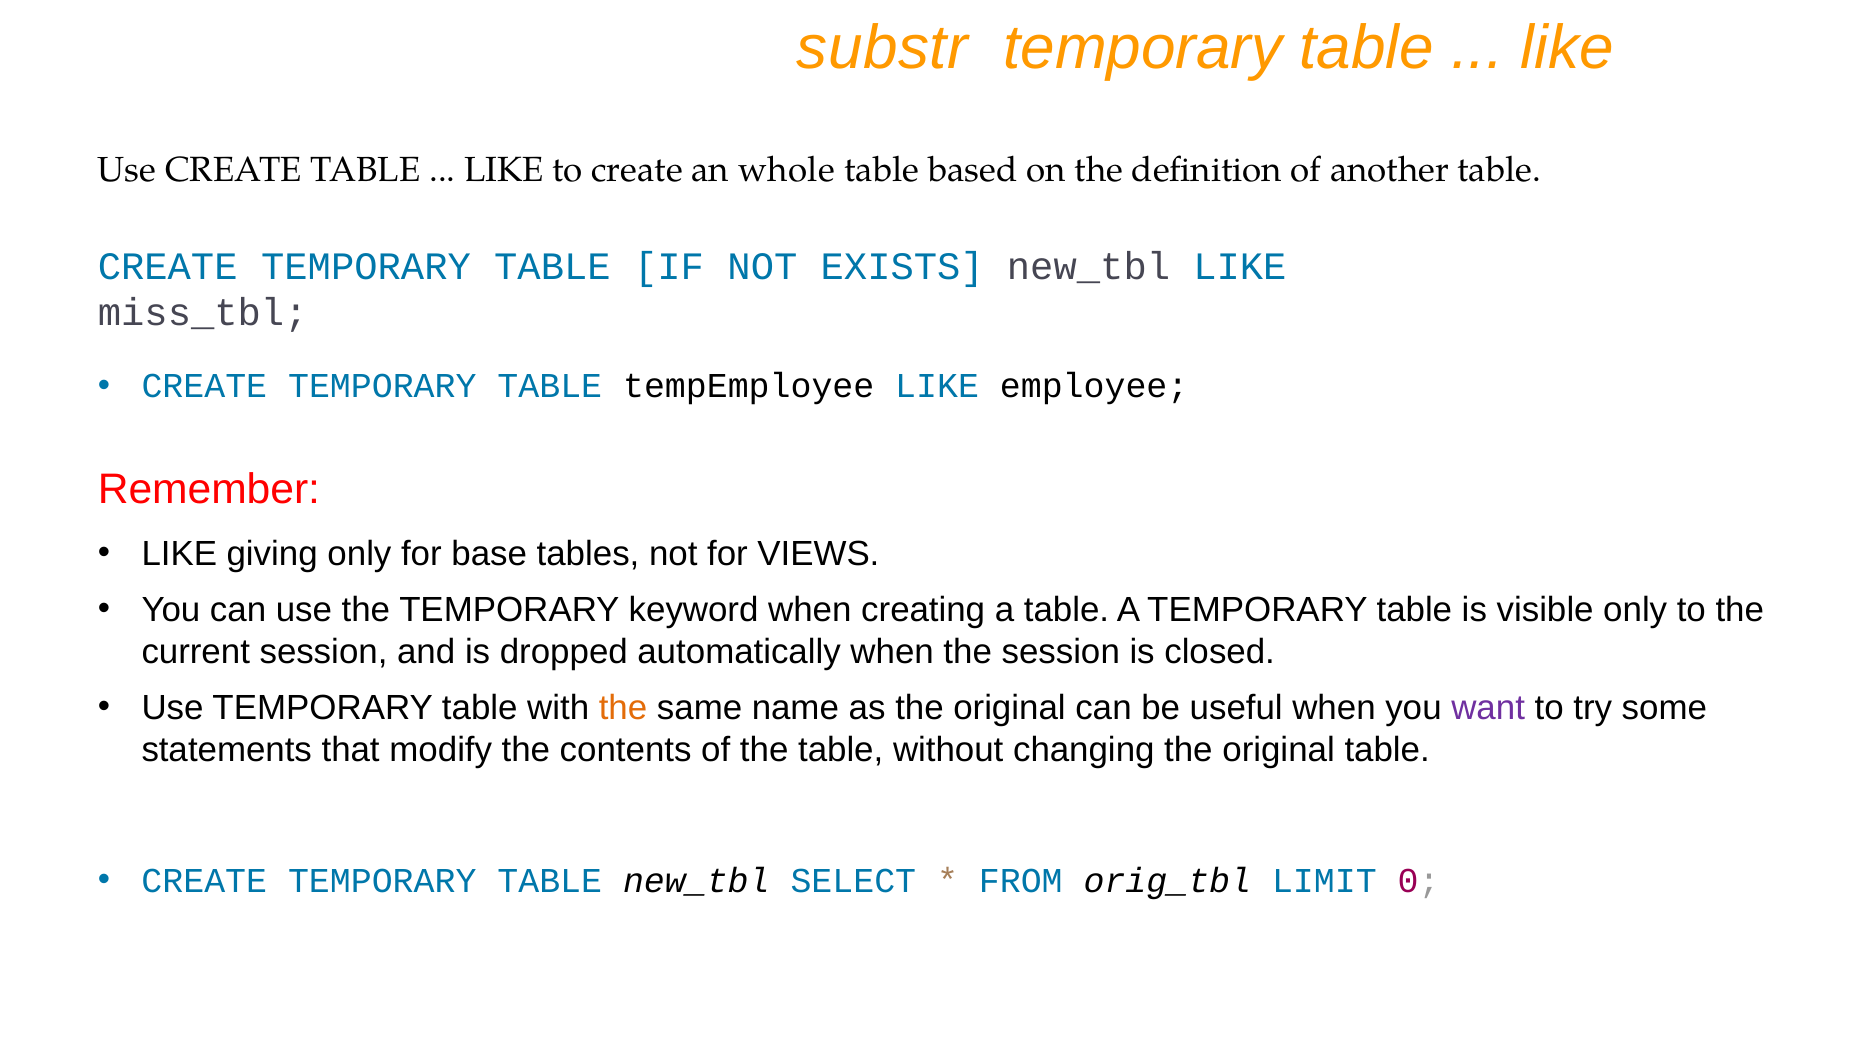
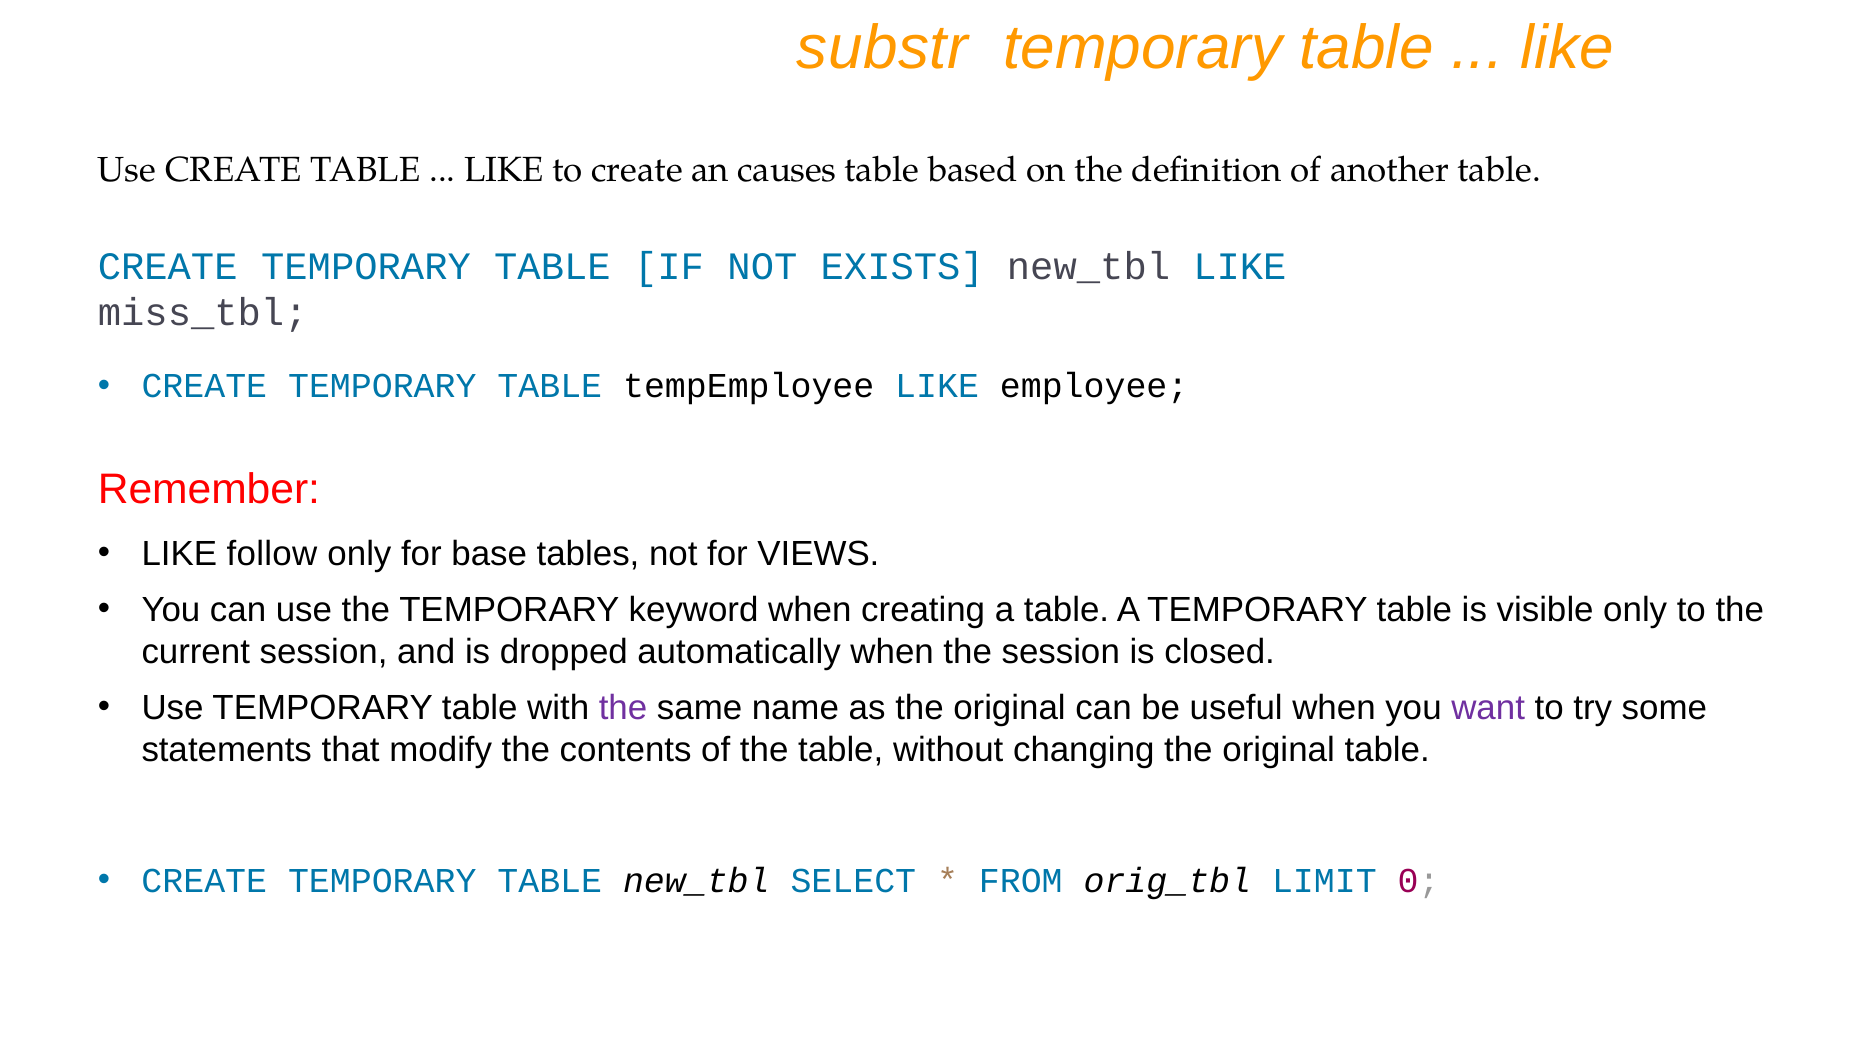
whole: whole -> causes (787, 170)
giving: giving -> follow (272, 554)
the colour: orange -> purple (623, 708)
